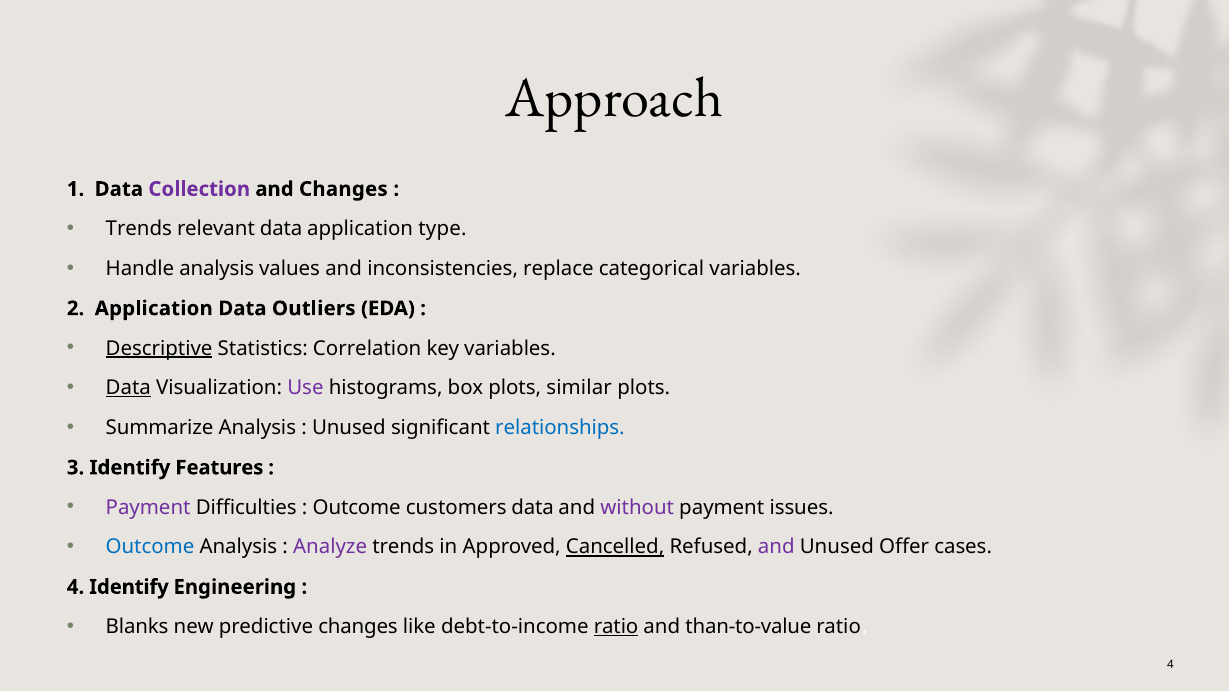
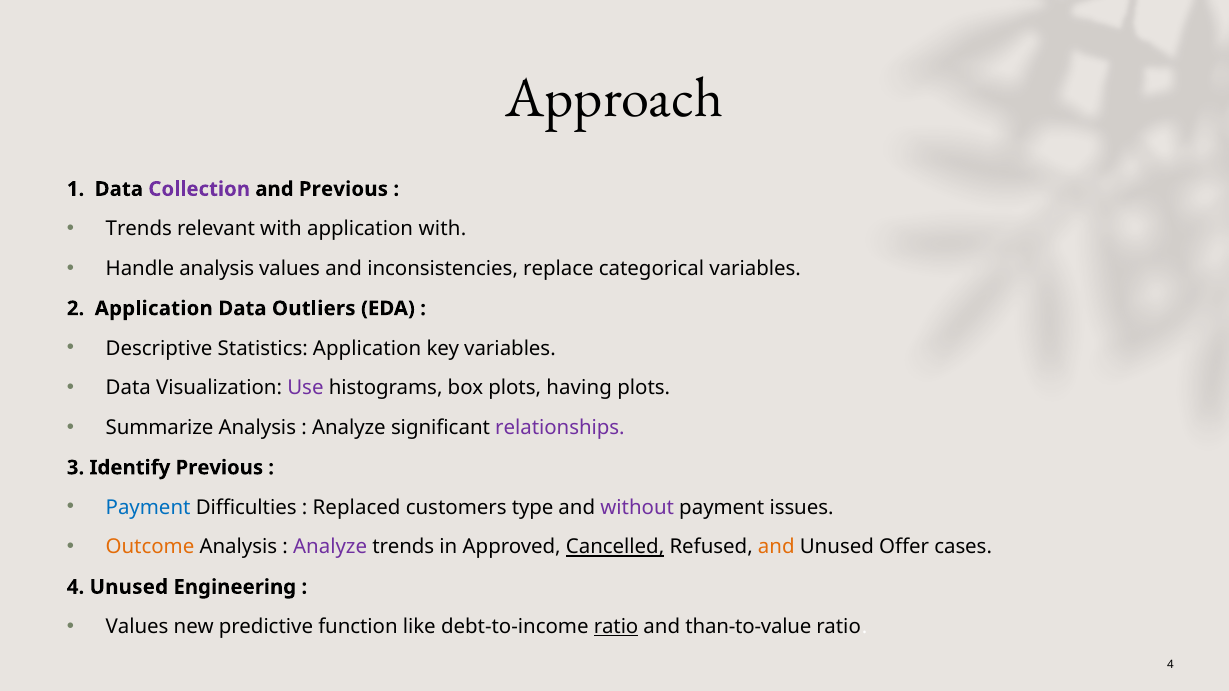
and Changes: Changes -> Previous (343, 189)
relevant data: data -> with (281, 229)
application type: type -> with (442, 229)
Descriptive underline: present -> none (159, 348)
Statistics Correlation: Correlation -> Application (367, 348)
Data underline: present -> none (128, 388)
similar: similar -> having (579, 388)
Unused: Unused -> Analyze (349, 428)
relationships colour: blue -> purple (560, 428)
Identify Features: Features -> Previous (219, 468)
Payment colour: purple -> blue (148, 508)
Outcome: Outcome -> Replaced (357, 508)
customers data: data -> type (533, 508)
Outcome colour: blue -> orange (150, 547)
and colour: purple -> orange (776, 547)
4 Identify: Identify -> Unused (129, 587)
Blanks: Blanks -> Values (137, 627)
predictive changes: changes -> function (358, 627)
